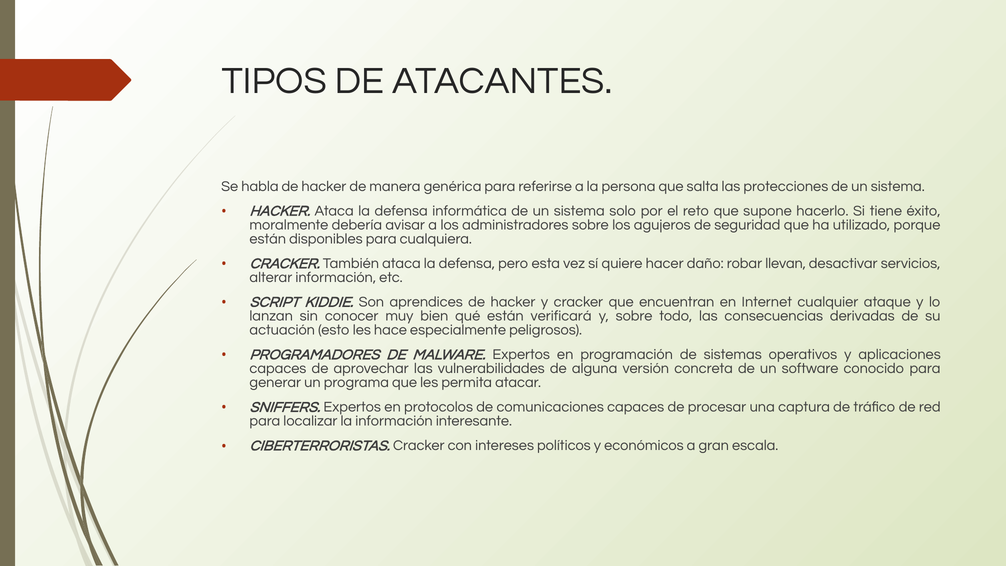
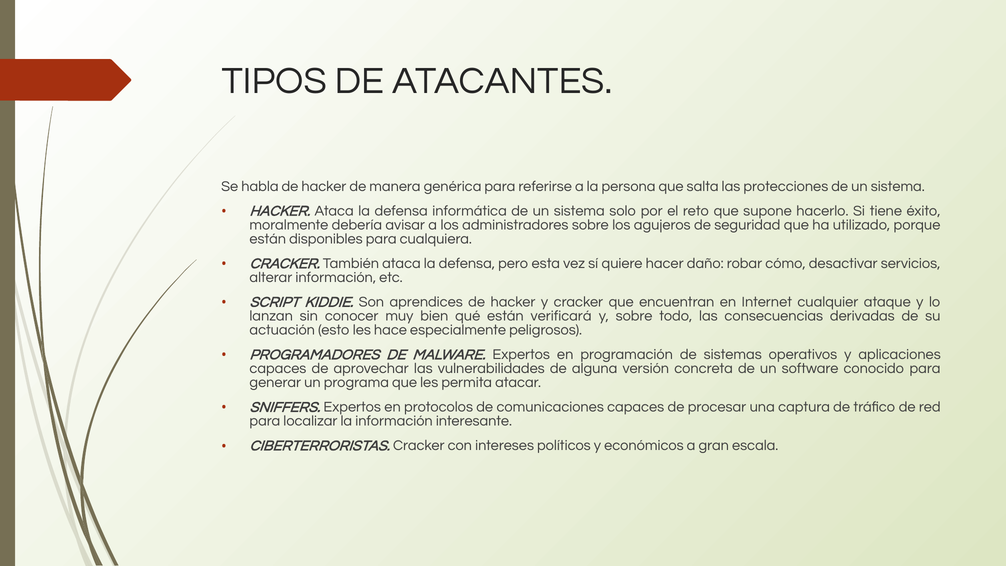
llevan: llevan -> cómo (785, 263)
